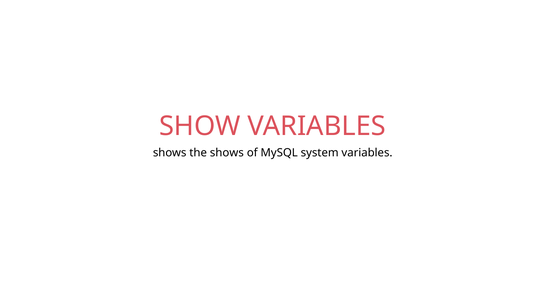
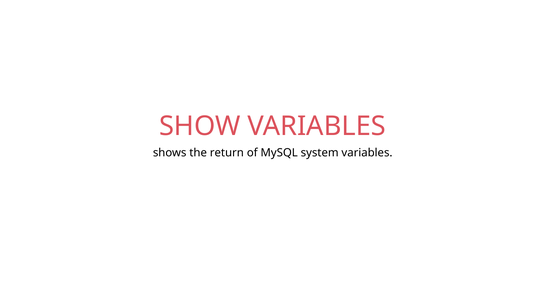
the shows: shows -> return (227, 153)
